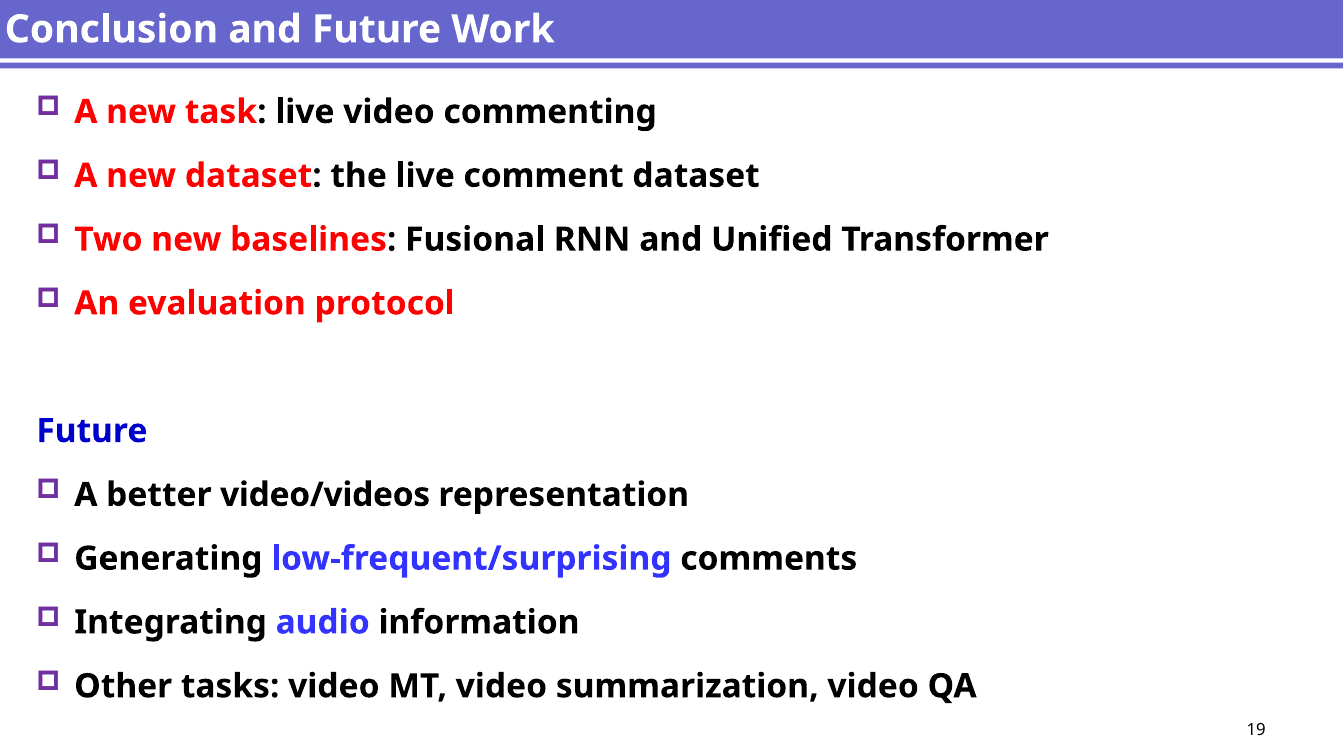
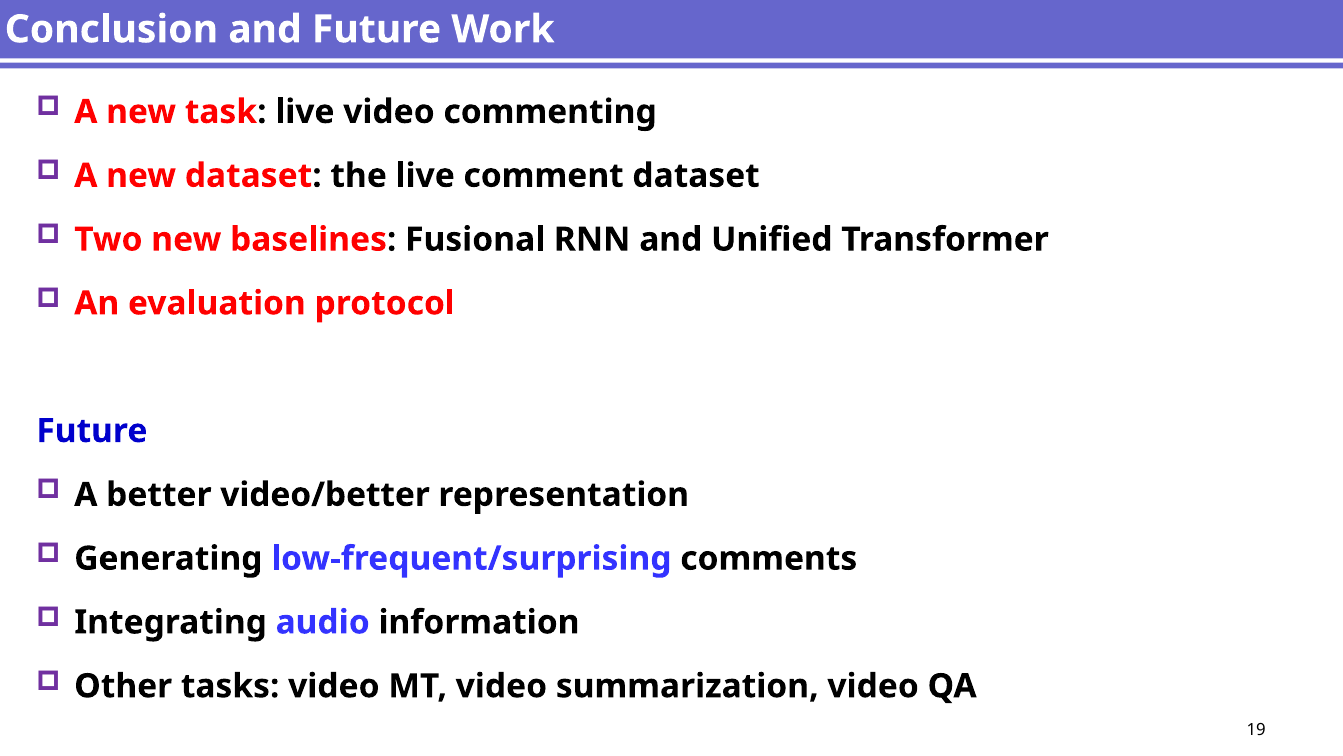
video/videos: video/videos -> video/better (325, 494)
